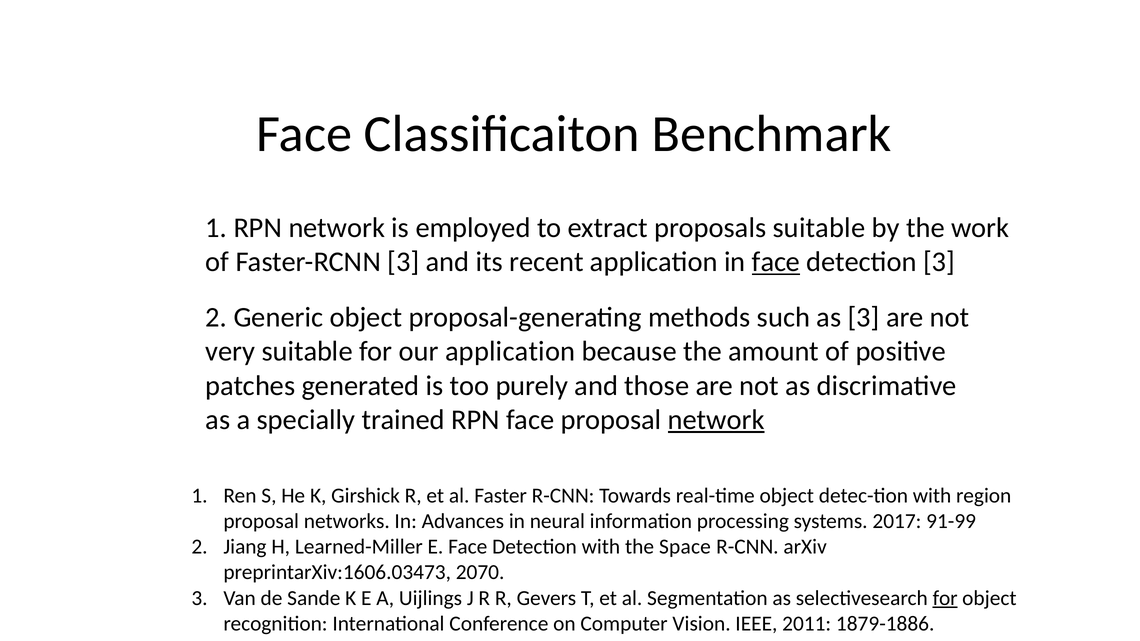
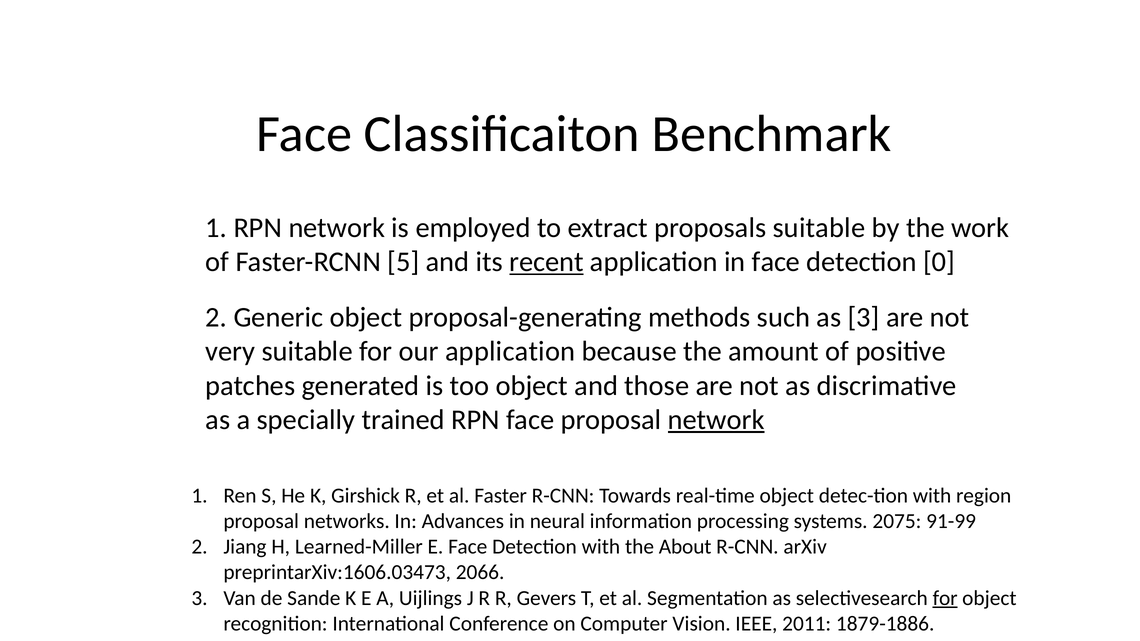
Faster-RCNN 3: 3 -> 5 (403, 262)
recent underline: none -> present (546, 262)
face underline: present -> none (776, 262)
detection 3: 3 -> 0 (939, 262)
too purely: purely -> object (532, 386)
2017: 2017 -> 2075 (897, 521)
Space: Space -> About (685, 547)
2070: 2070 -> 2066 (480, 573)
